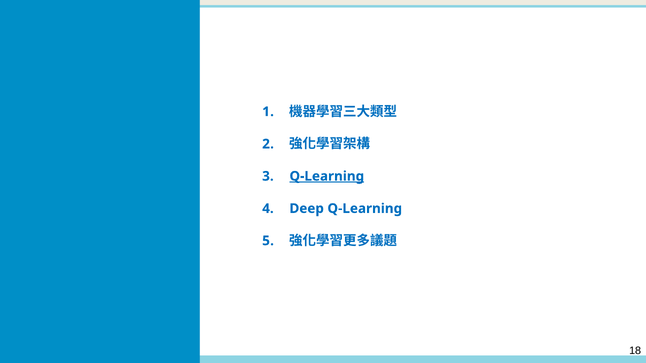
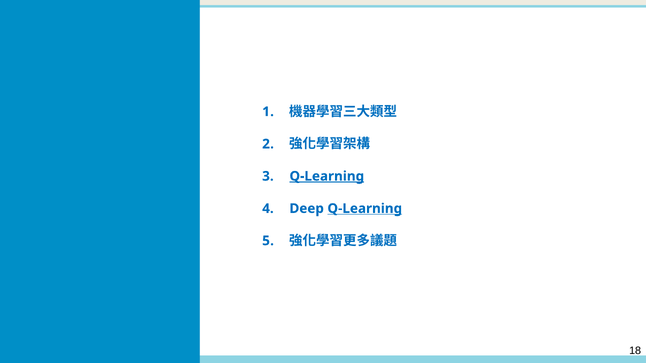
Q-Learning underline: none -> present (365, 209)
